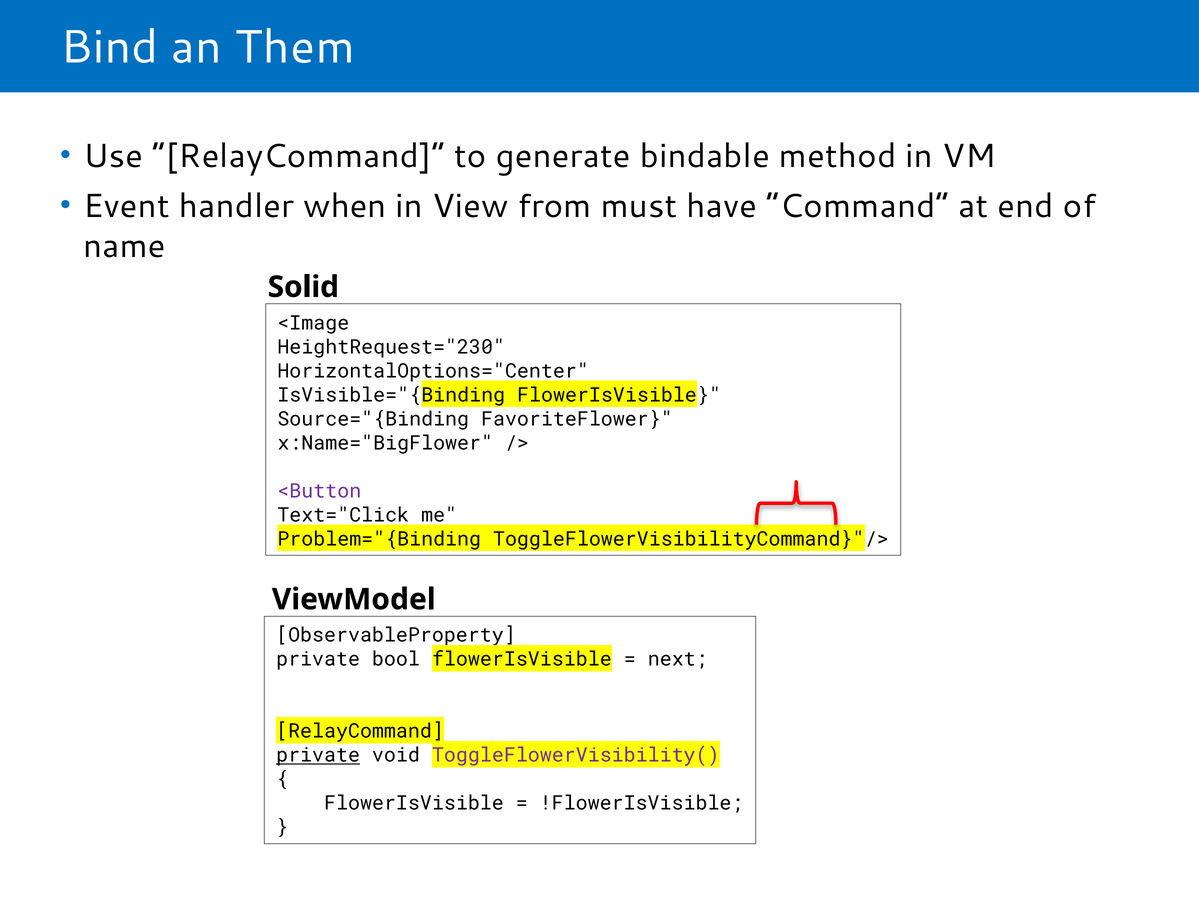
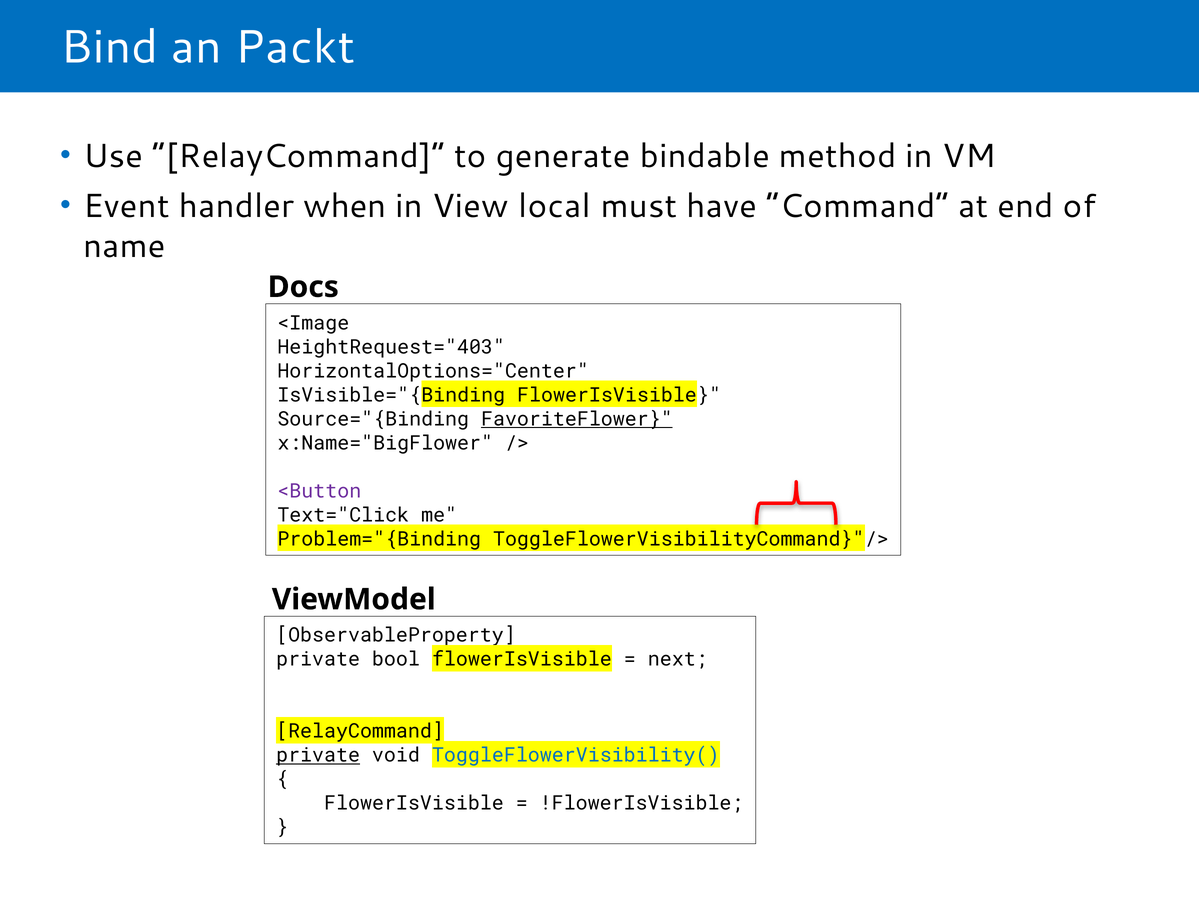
Them: Them -> Packt (295, 47)
from: from -> local (554, 206)
Solid: Solid -> Docs (303, 287)
HeightRequest="230: HeightRequest="230 -> HeightRequest="403 (391, 347)
FavoriteFlower underline: none -> present (577, 419)
ToggleFlowerVisibility( colour: purple -> blue (576, 755)
